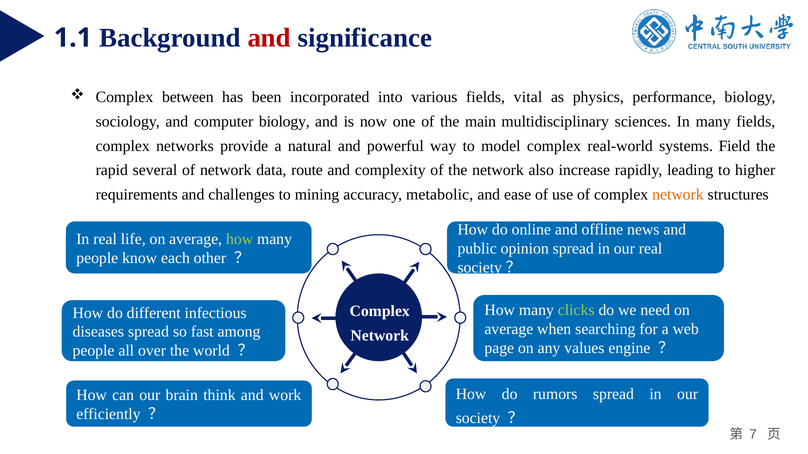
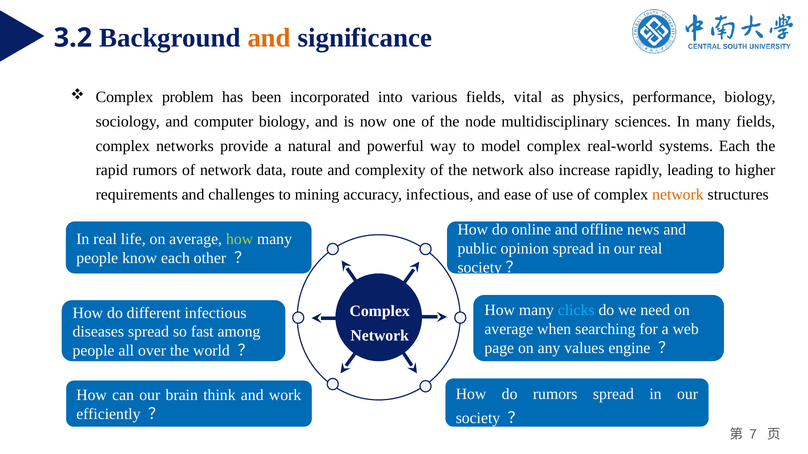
1.1: 1.1 -> 3.2 (73, 38)
and colour: red -> orange (269, 38)
between: between -> problem (188, 97)
main: main -> node (480, 122)
systems Field: Field -> Each (734, 146)
rapid several: several -> rumors (155, 171)
accuracy metabolic: metabolic -> infectious (440, 195)
clicks colour: light green -> light blue (576, 311)
